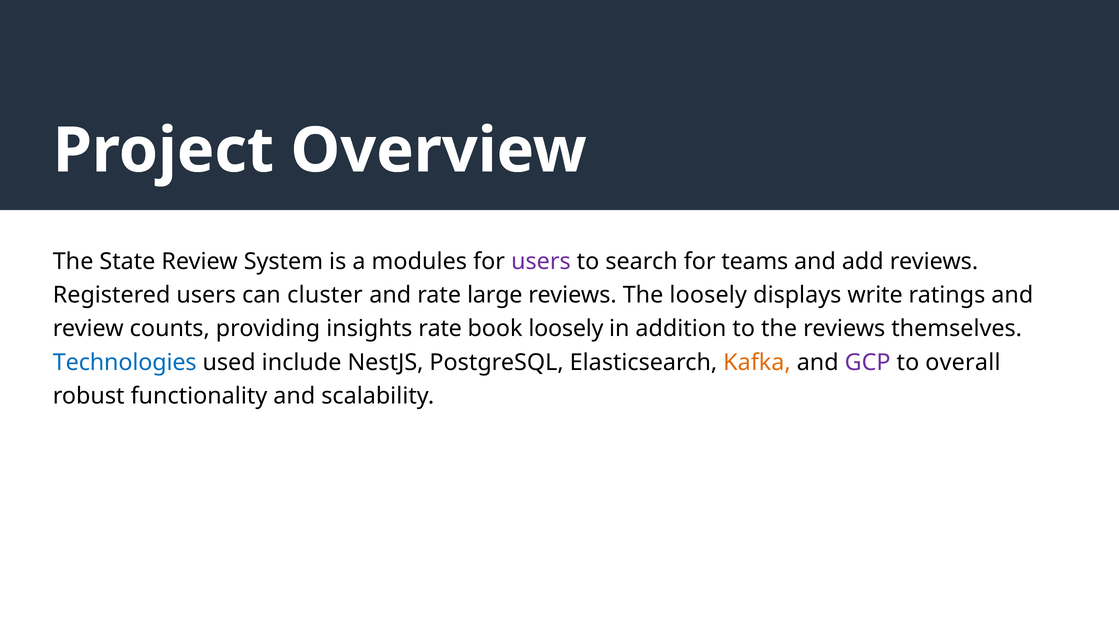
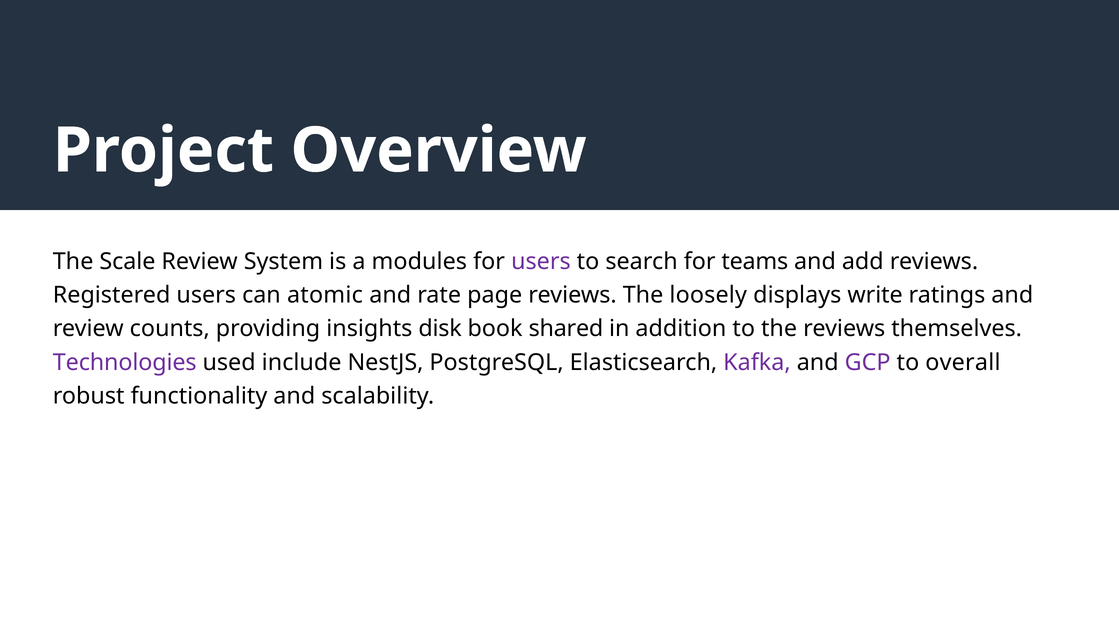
State: State -> Scale (127, 262)
cluster: cluster -> atomic (325, 295)
large: large -> page (495, 295)
insights rate: rate -> disk (440, 329)
book loosely: loosely -> shared (566, 329)
Technologies colour: blue -> purple (125, 363)
Kafka colour: orange -> purple (757, 363)
